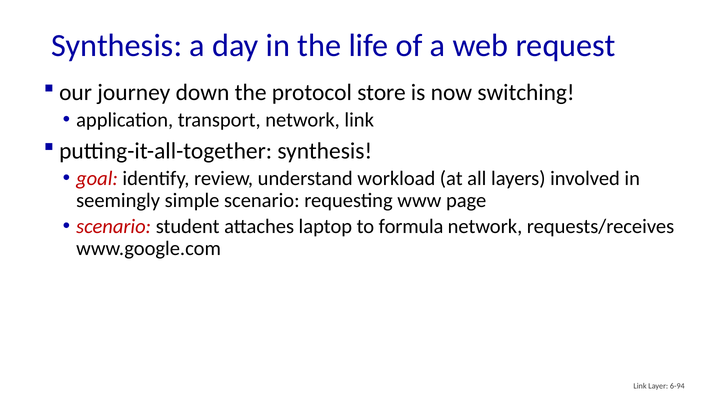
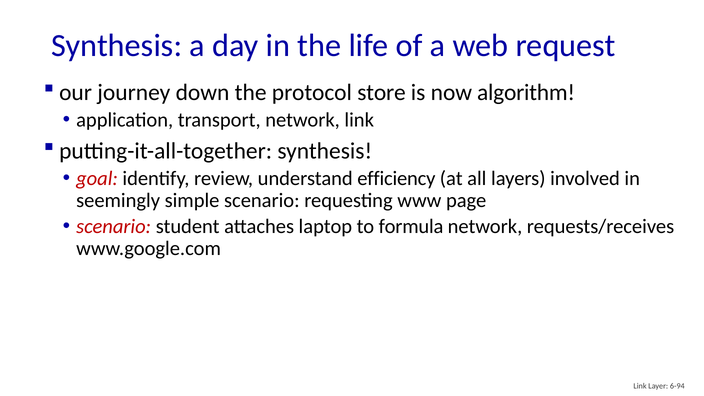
switching: switching -> algorithm (526, 92)
workload: workload -> efficiency (396, 178)
